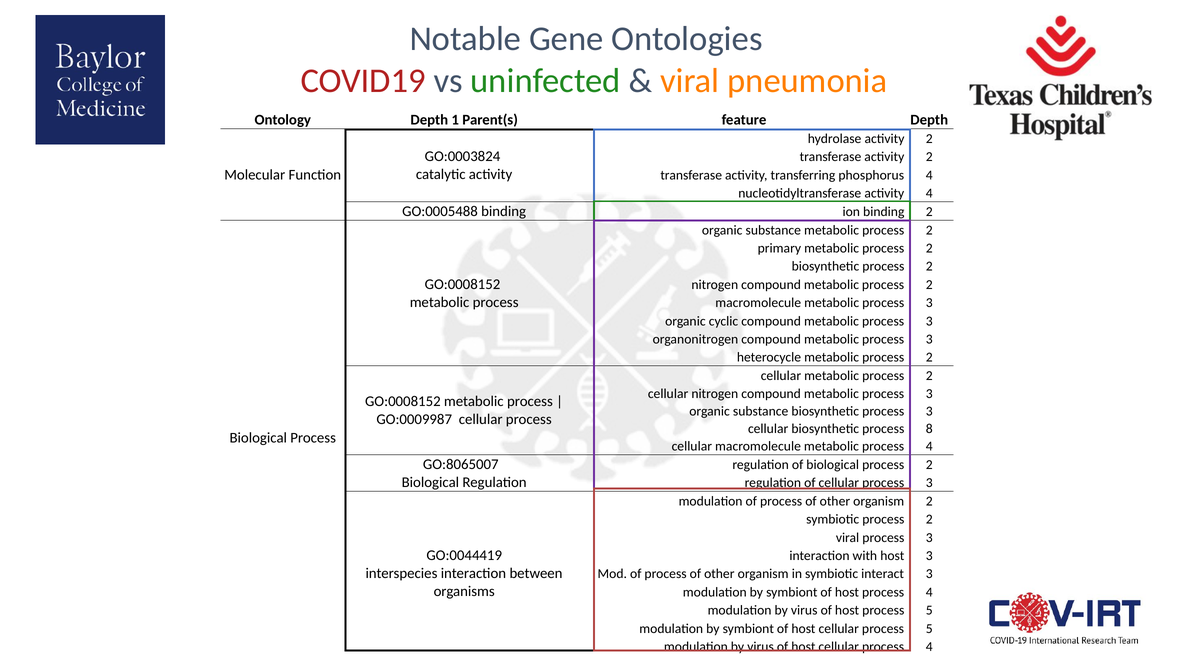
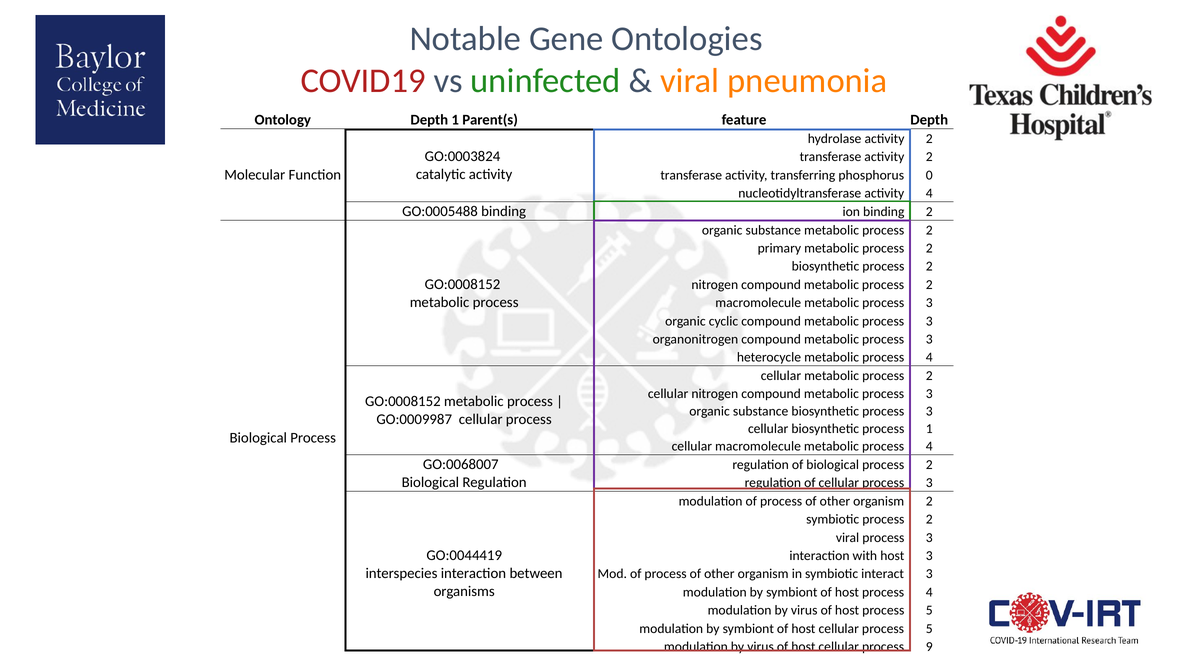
phosphorus 4: 4 -> 0 (929, 175)
heterocycle metabolic process 2: 2 -> 4 (929, 358)
process 8: 8 -> 1 (929, 429)
GO:8065007: GO:8065007 -> GO:0068007 (461, 464)
cellular process 4: 4 -> 9 (929, 647)
